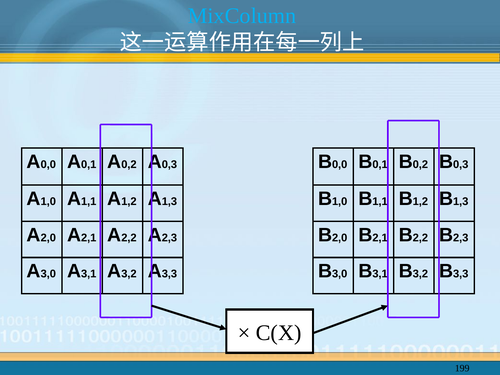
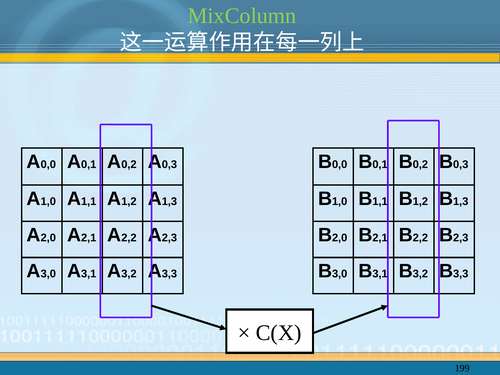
MixColumn colour: light blue -> light green (242, 16)
